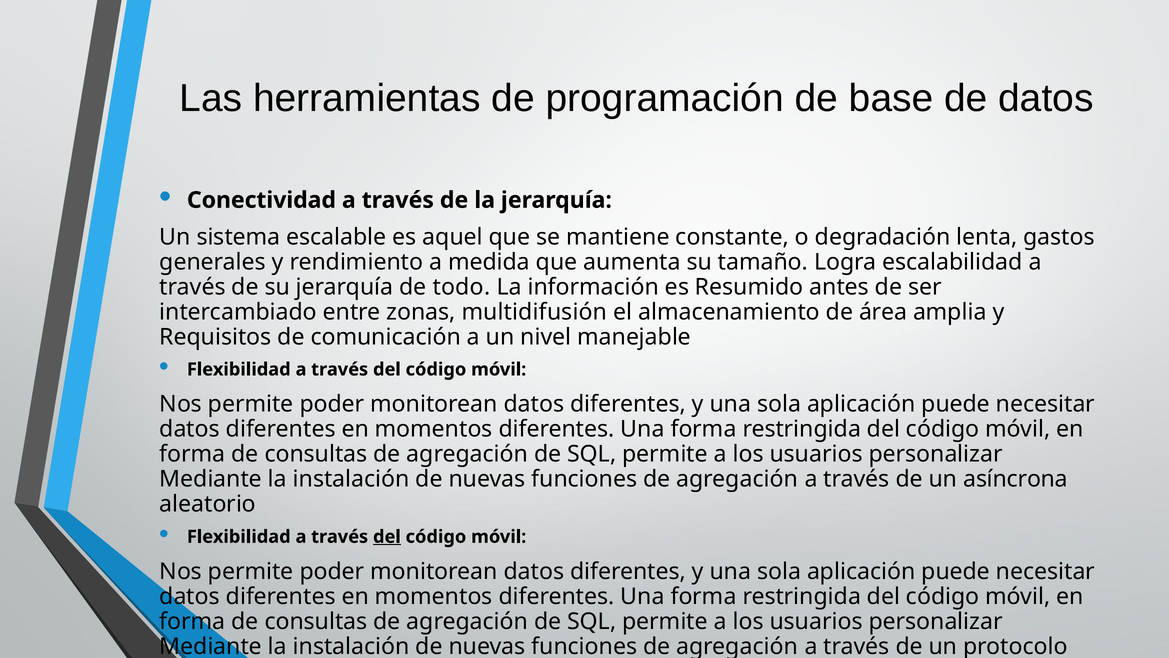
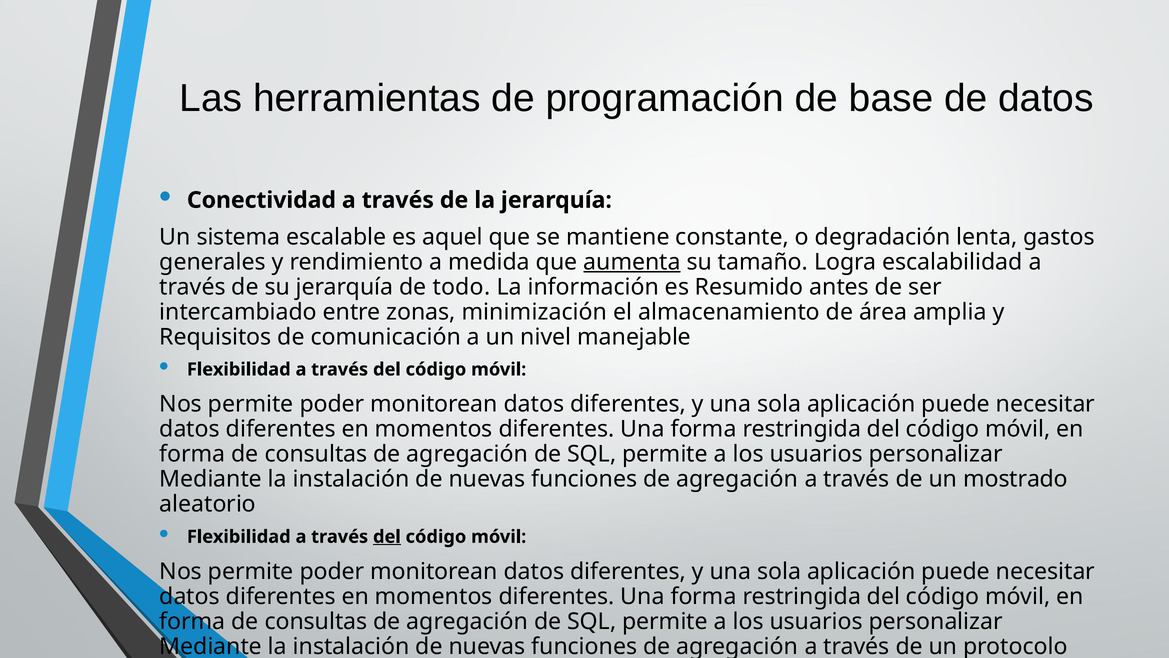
aumenta underline: none -> present (632, 262)
multidifusión: multidifusión -> minimización (534, 312)
asíncrona: asíncrona -> mostrado (1016, 479)
